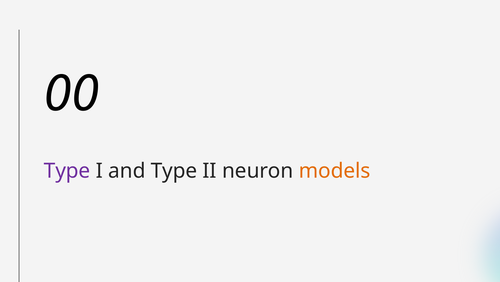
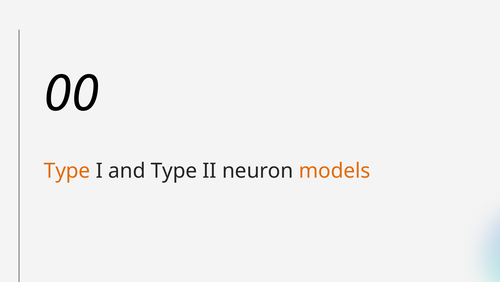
Type colour: purple -> orange (67, 171)
